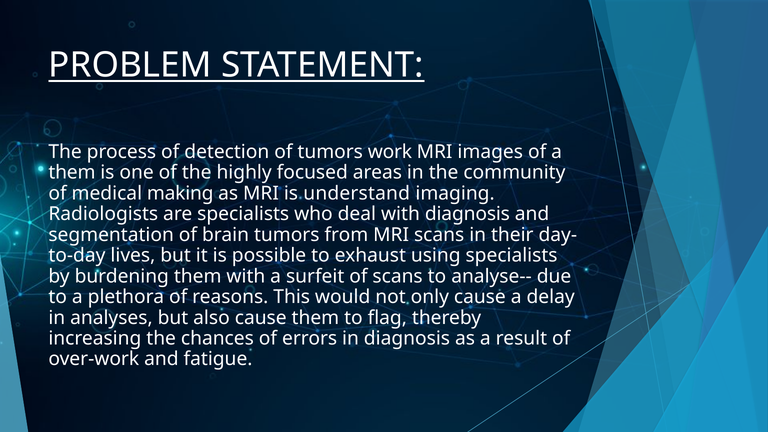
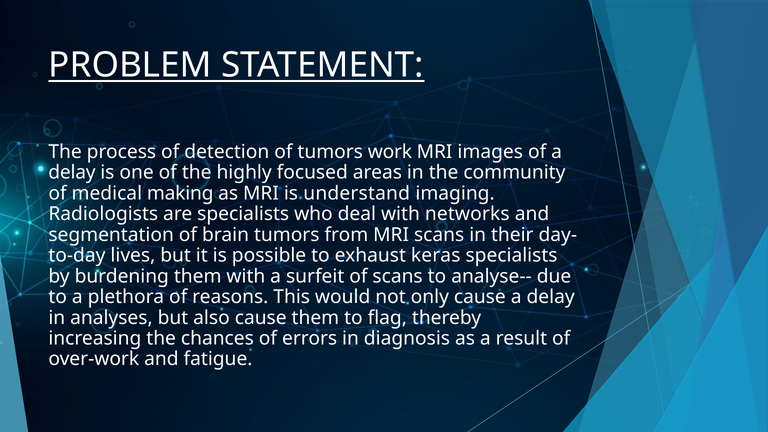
them: them -> delay (72, 173)
with diagnosis: diagnosis -> networks (467, 214)
using: using -> keras (436, 255)
